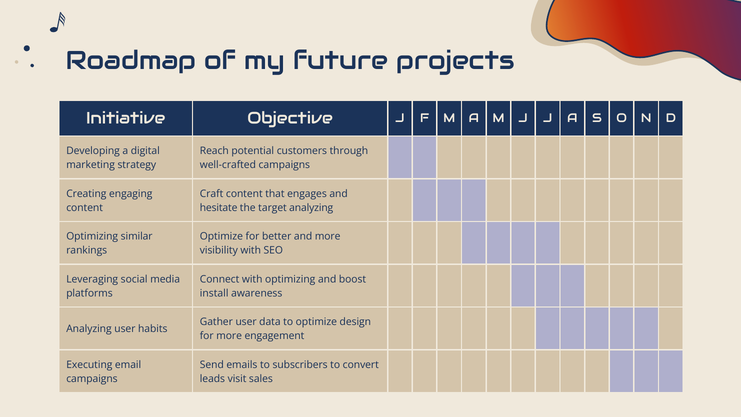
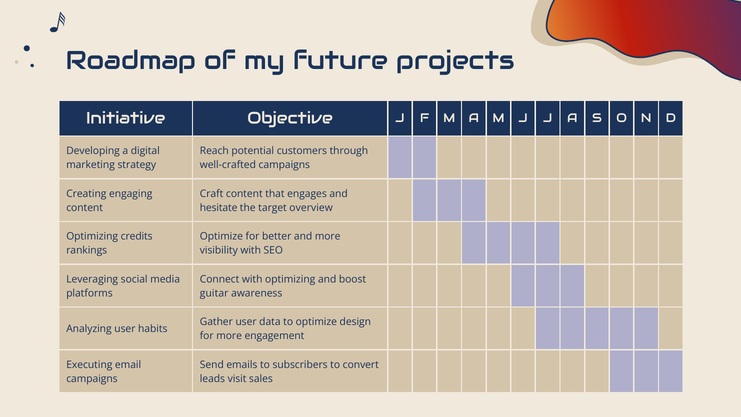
target analyzing: analyzing -> overview (311, 208)
similar: similar -> credits (137, 236)
install: install -> guitar (214, 293)
